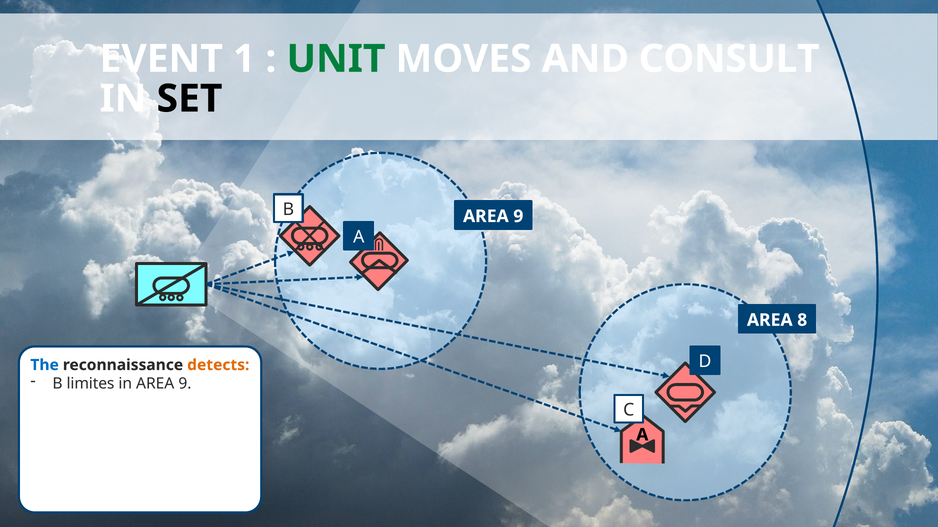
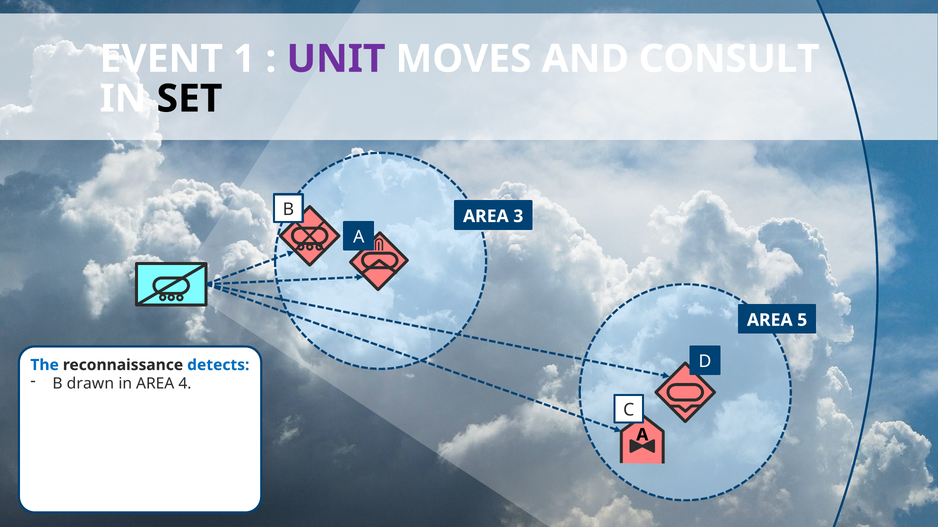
UNIT colour: green -> purple (336, 59)
9: 9 -> 3 (518, 217)
8: 8 -> 5 (802, 320)
detects colour: orange -> blue (218, 365)
limites: limites -> drawn (90, 384)
in AREA 9: 9 -> 4 (185, 384)
